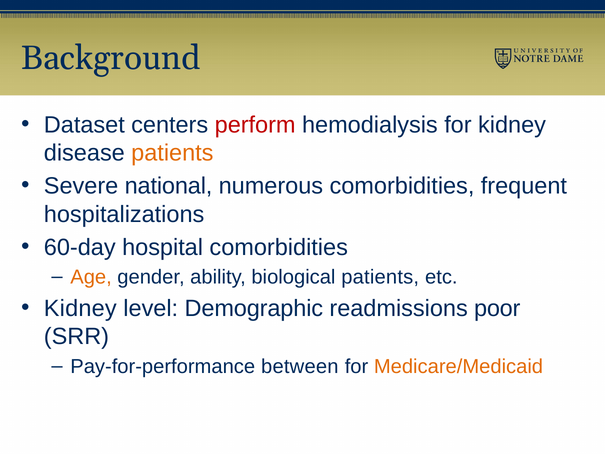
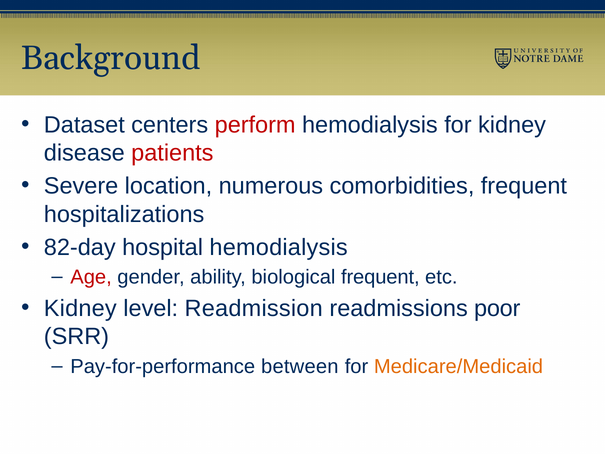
patients colour: orange -> red (172, 153)
national: national -> location (168, 186)
60-day: 60-day -> 82-day (80, 247)
hospital comorbidities: comorbidities -> hemodialysis (279, 247)
Age colour: orange -> red (91, 277)
biological patients: patients -> frequent (380, 277)
Demographic: Demographic -> Readmission (254, 308)
